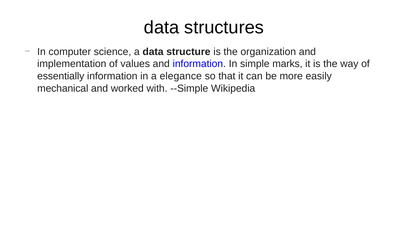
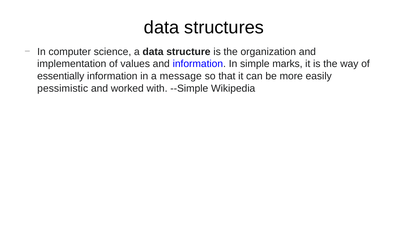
elegance: elegance -> message (181, 76)
mechanical: mechanical -> pessimistic (63, 89)
